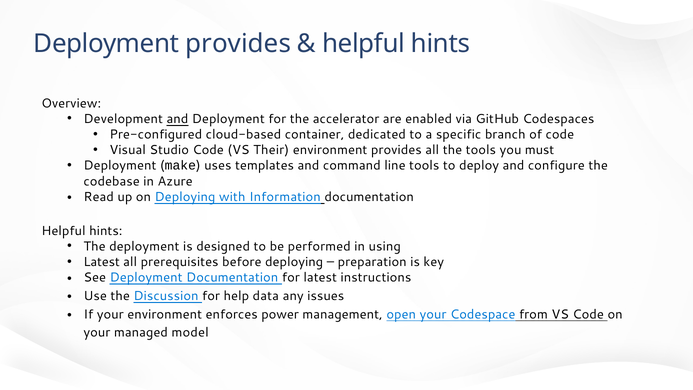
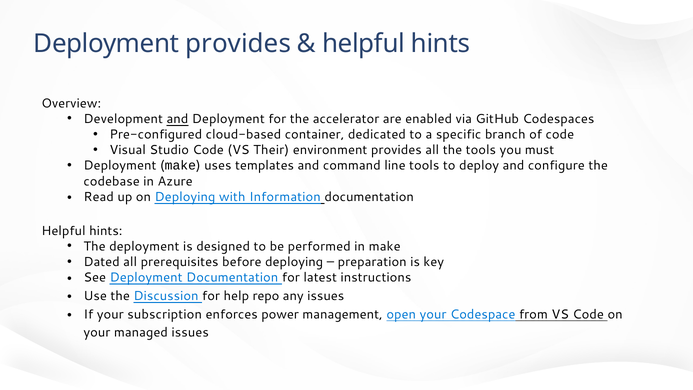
in using: using -> make (385, 246)
Latest: Latest -> Dated (102, 262)
data: data -> repo (266, 296)
your environment: environment -> subscription (165, 314)
managed model: model -> issues (190, 333)
